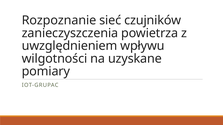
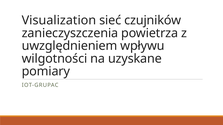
Rozpoznanie: Rozpoznanie -> Visualization (59, 20)
